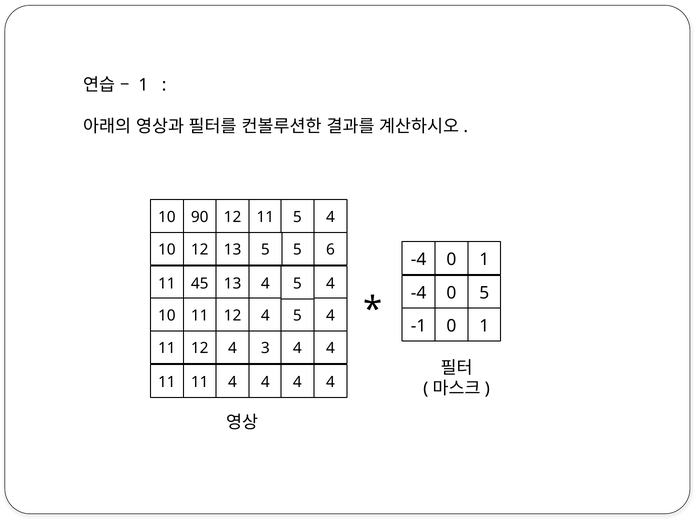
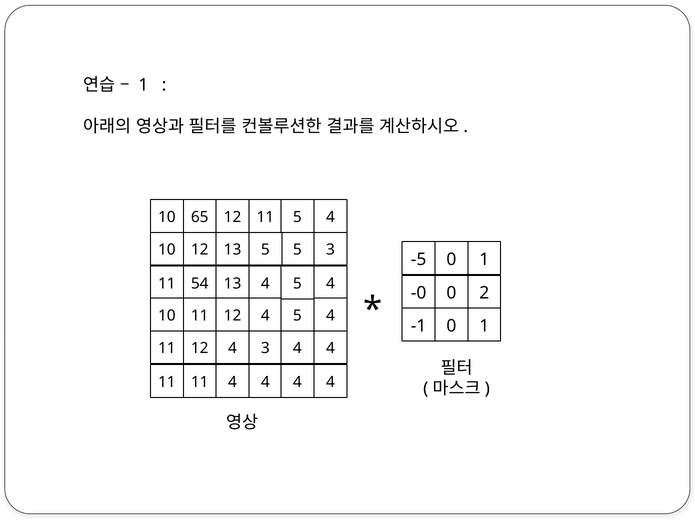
90: 90 -> 65 (200, 217)
5 6: 6 -> 3 (331, 250)
-4: -4 -> -5 (419, 259)
45: 45 -> 54 (200, 284)
-4: -4 -> -0 (419, 293)
0 5: 5 -> 2 (484, 293)
